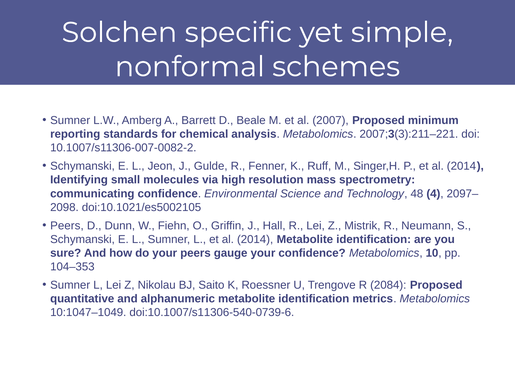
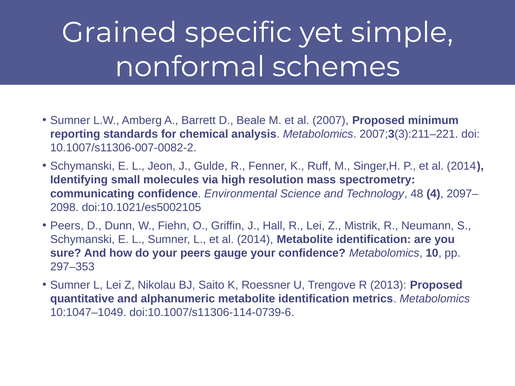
Solchen: Solchen -> Grained (119, 32)
104–353: 104–353 -> 297–353 (72, 267)
2084: 2084 -> 2013 (388, 285)
doi:10.1007/s11306-540-0739-6: doi:10.1007/s11306-540-0739-6 -> doi:10.1007/s11306-114-0739-6 (212, 313)
